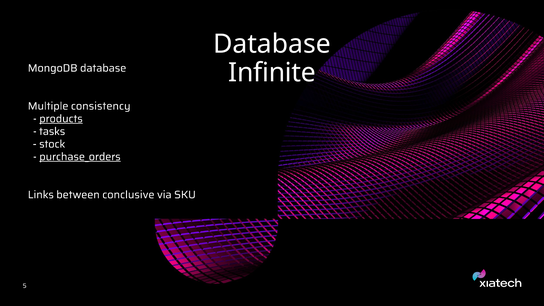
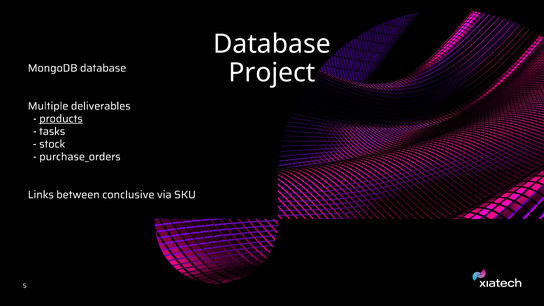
Infinite: Infinite -> Project (272, 73)
consistency: consistency -> deliverables (101, 106)
purchase_orders underline: present -> none (80, 157)
